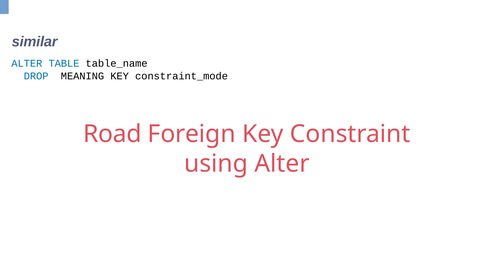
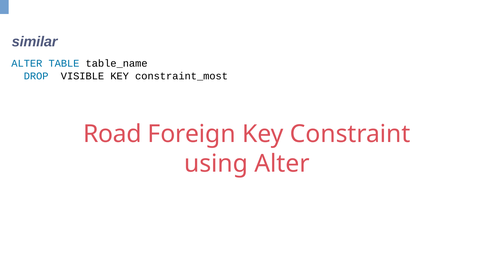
MEANING: MEANING -> VISIBLE (82, 76)
constraint_mode: constraint_mode -> constraint_most (182, 76)
